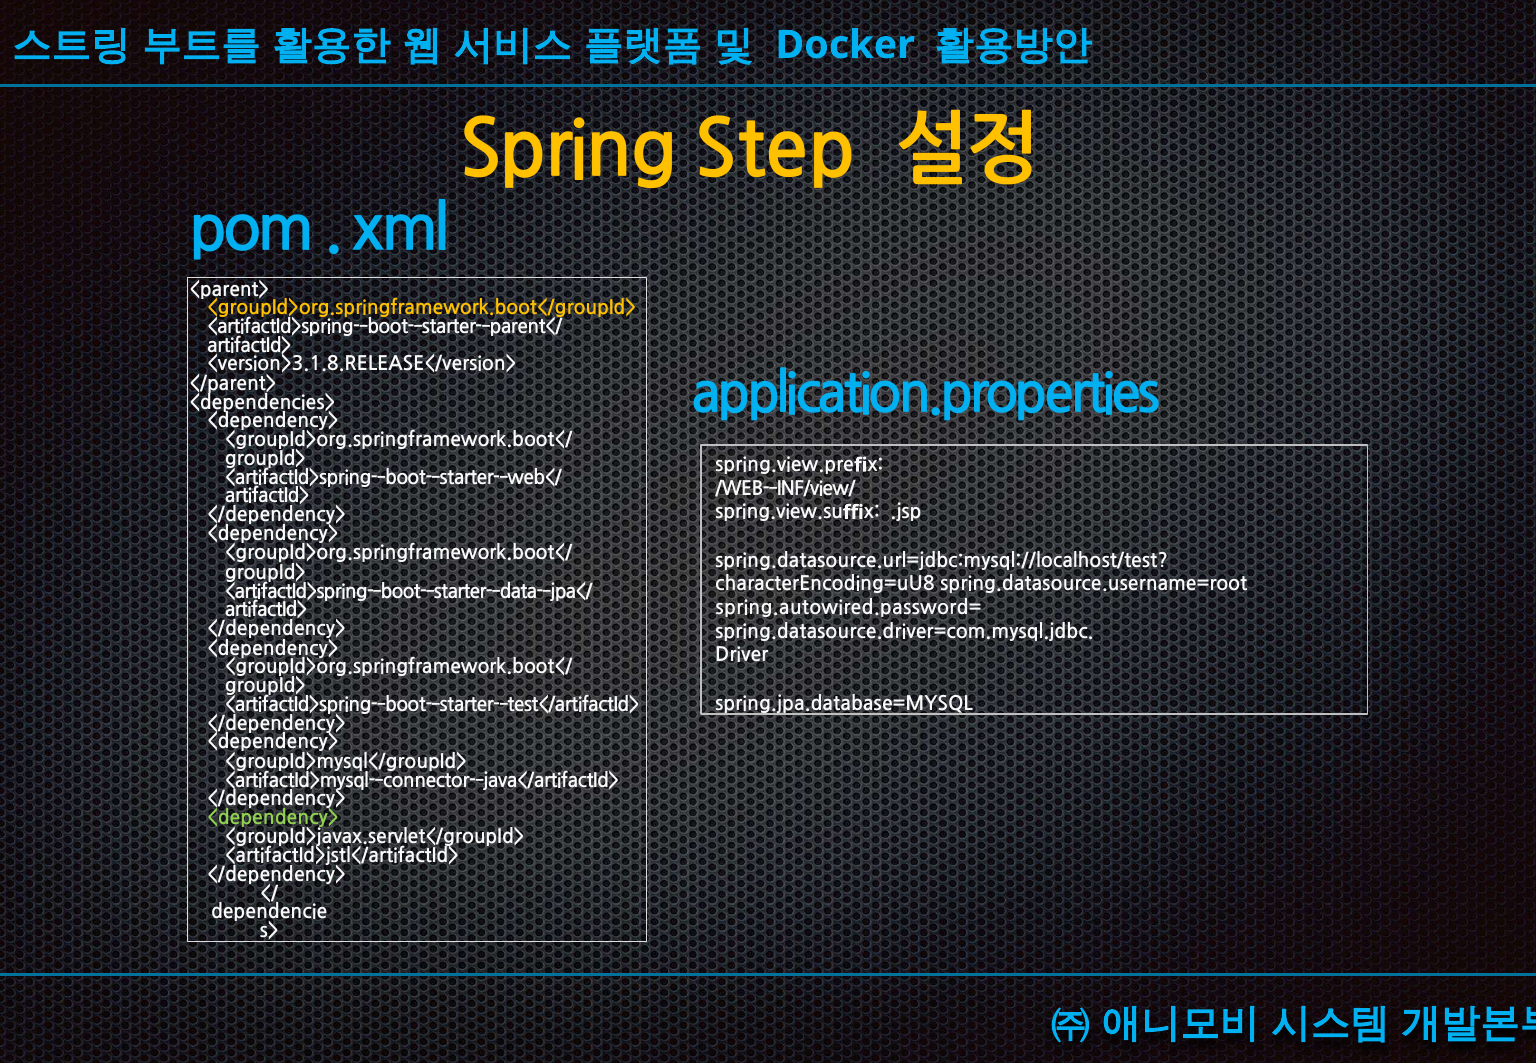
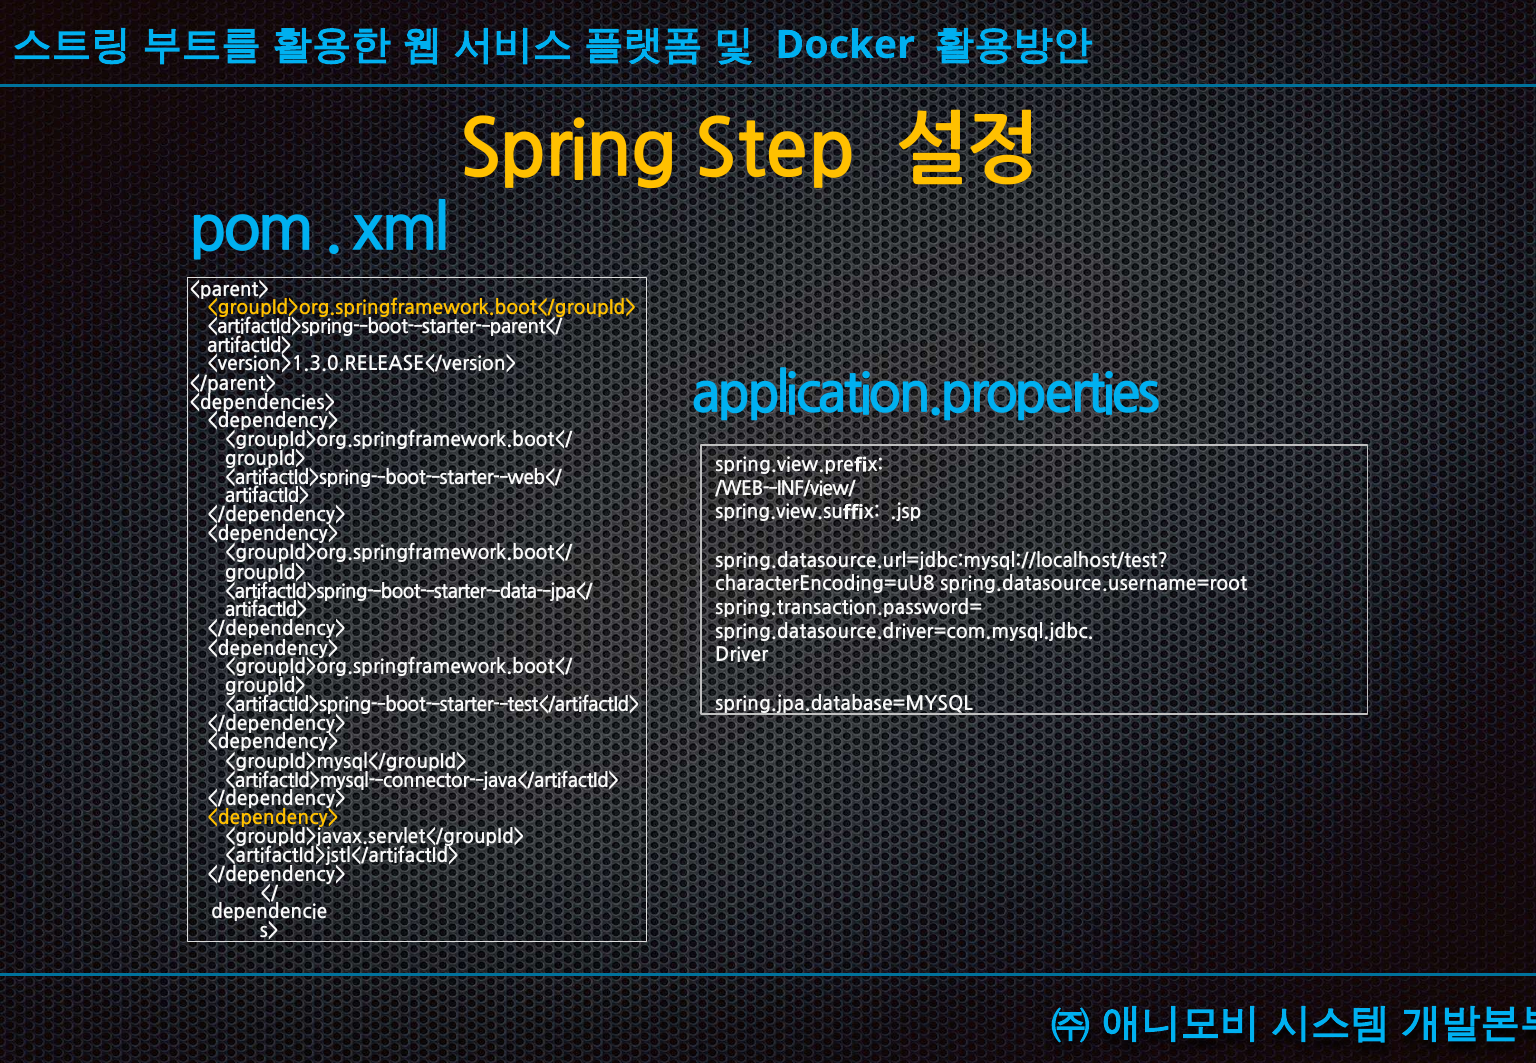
<version>3.1.8.RELEASE</version>: <version>3.1.8.RELEASE</version> -> <version>1.3.0.RELEASE</version> (362, 364)
spring.autowired.password=: spring.autowired.password= -> spring.transaction.password= (849, 608)
<dependency> colour: light green -> yellow (273, 818)
